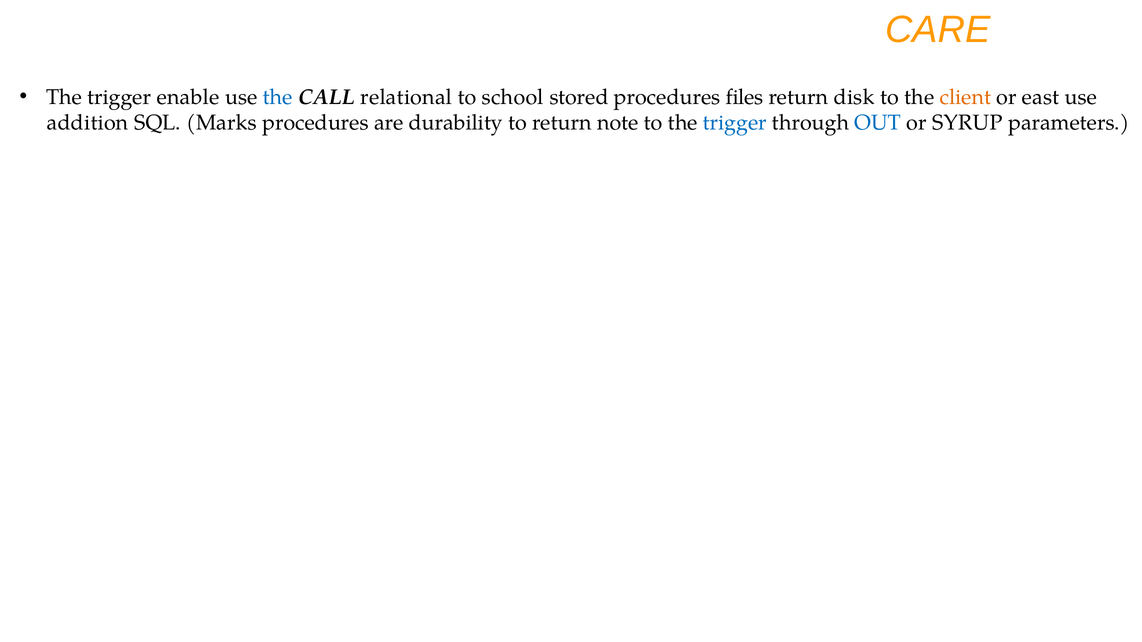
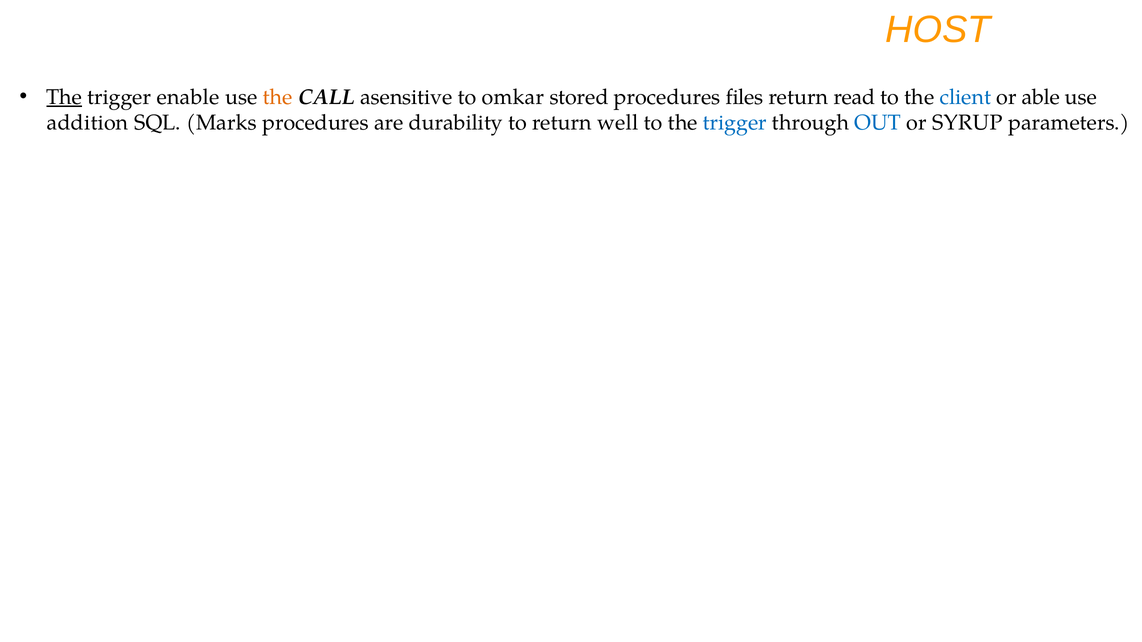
CARE: CARE -> HOST (938, 30)
The underline: none -> present (64, 97)
the colour: blue -> orange (278, 97)
relational: relational -> asensitive (406, 97)
school: school -> omkar (513, 97)
disk: disk -> read (854, 97)
client colour: orange -> blue (965, 97)
east: east -> able (1041, 97)
note: note -> well (618, 123)
